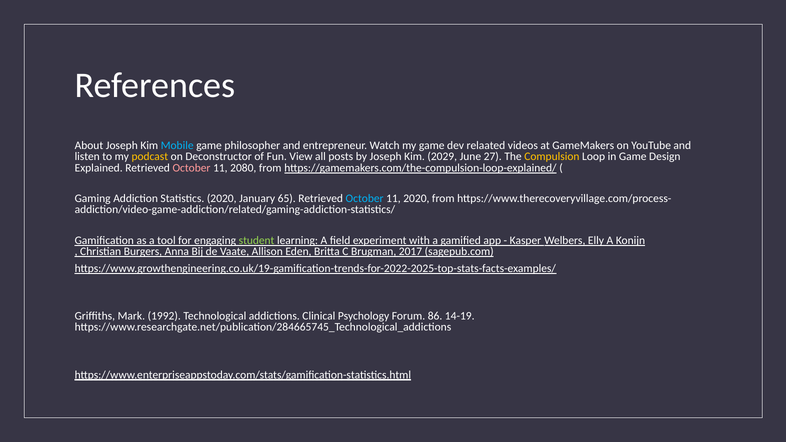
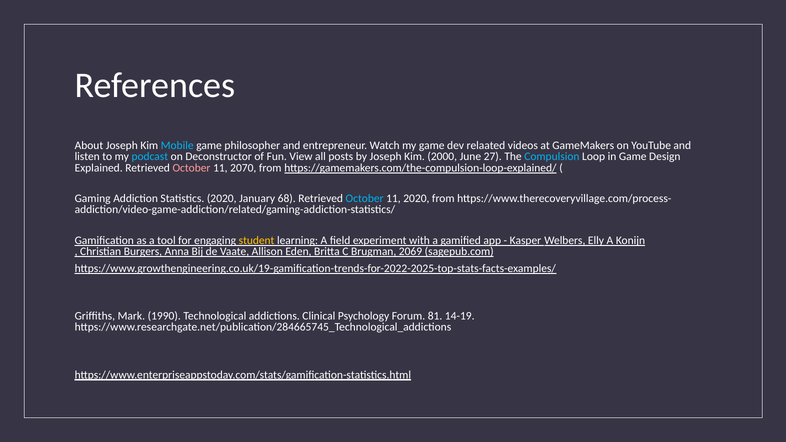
podcast colour: yellow -> light blue (150, 157)
2029: 2029 -> 2000 (442, 157)
Compulsion colour: yellow -> light blue (552, 157)
2080: 2080 -> 2070 (243, 168)
65: 65 -> 68 (287, 199)
student colour: light green -> yellow (257, 240)
2017: 2017 -> 2069 (410, 252)
1992: 1992 -> 1990 (164, 316)
86: 86 -> 81 (435, 316)
